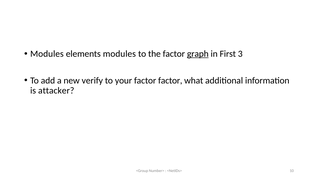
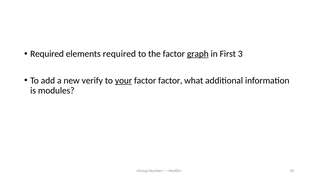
Modules: Modules -> Required (47, 54)
elements modules: modules -> required (119, 54)
your underline: none -> present (124, 80)
attacker: attacker -> modules (56, 90)
